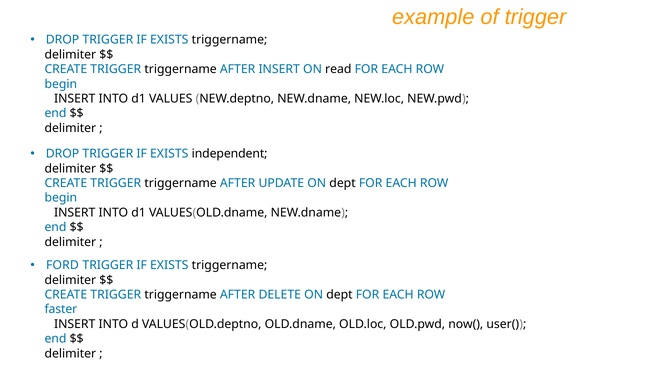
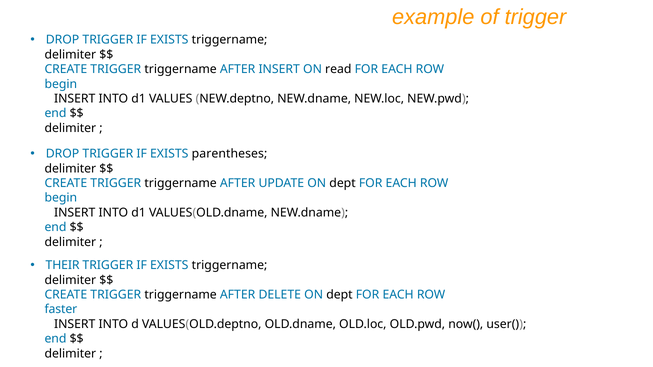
independent: independent -> parentheses (230, 154)
FORD: FORD -> THEIR (63, 266)
